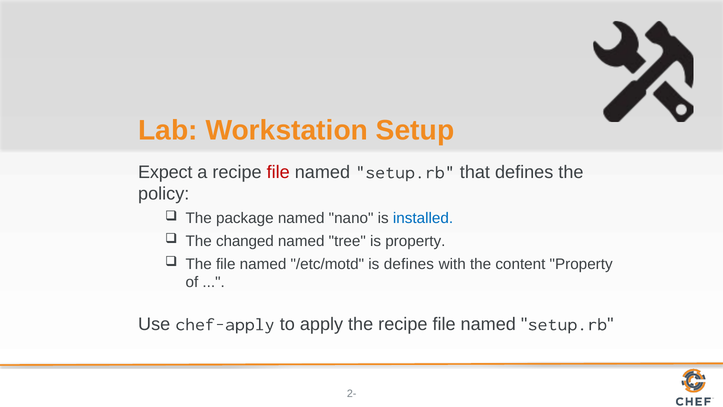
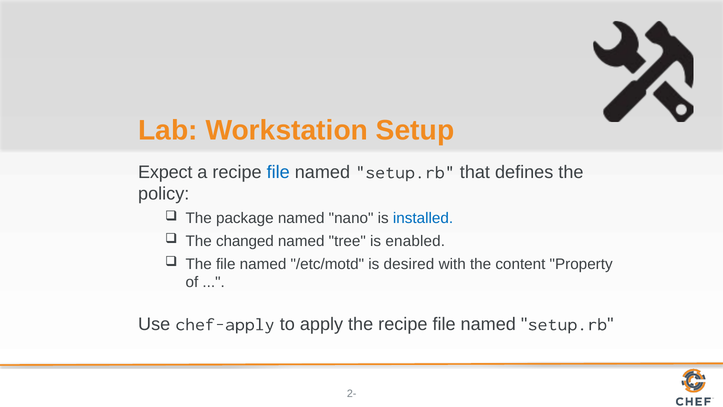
file colour: red -> blue (278, 172)
is property: property -> enabled (415, 241)
is defines: defines -> desired (409, 264)
